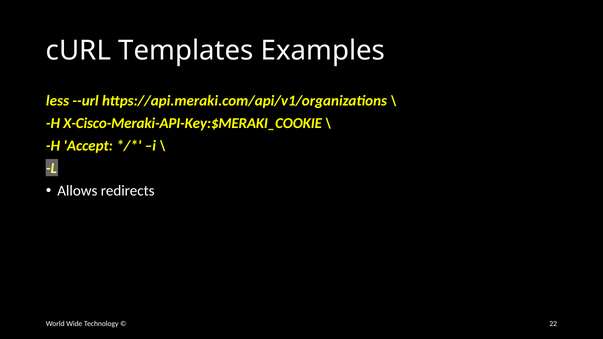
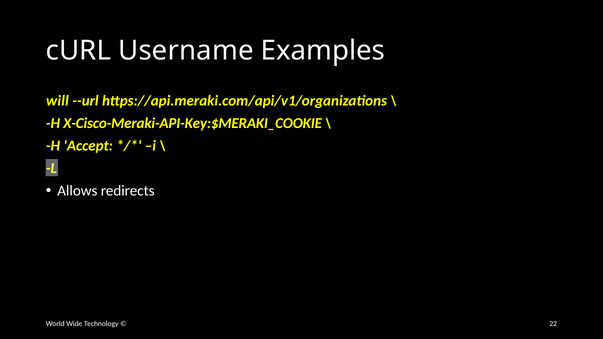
Templates: Templates -> Username (186, 51)
less: less -> will (57, 101)
